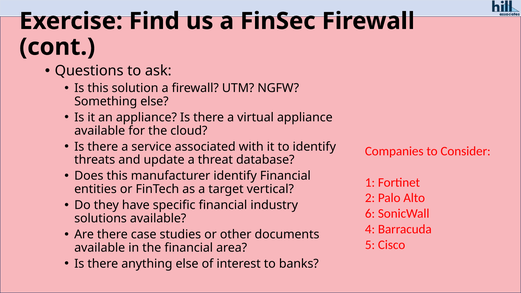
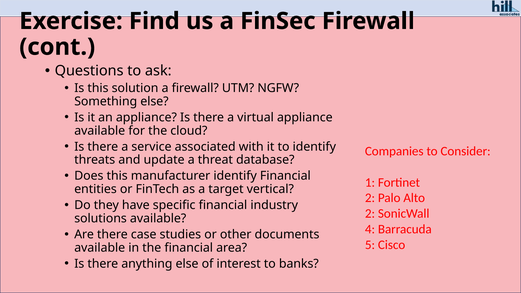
6: 6 -> 2 (370, 214)
